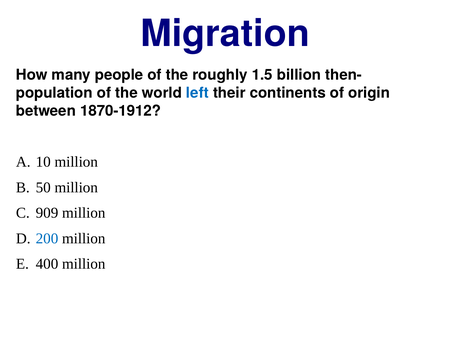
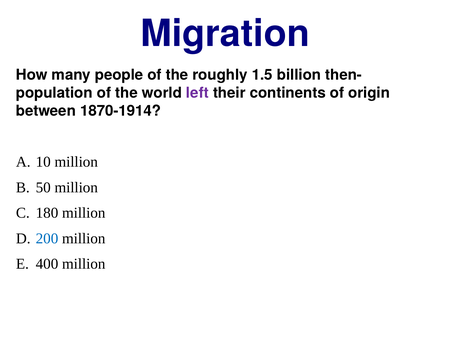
left colour: blue -> purple (197, 93)
1870-1912: 1870-1912 -> 1870-1914 (121, 111)
909: 909 -> 180 (47, 213)
